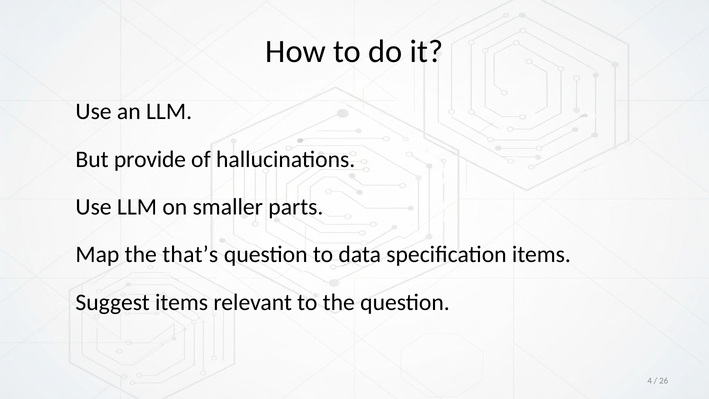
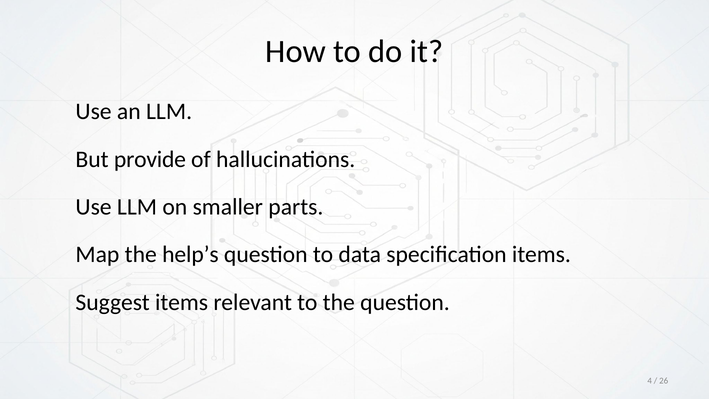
that’s: that’s -> help’s (190, 254)
